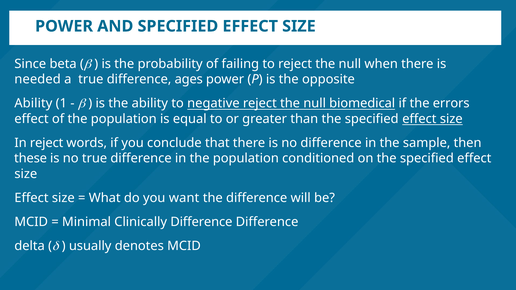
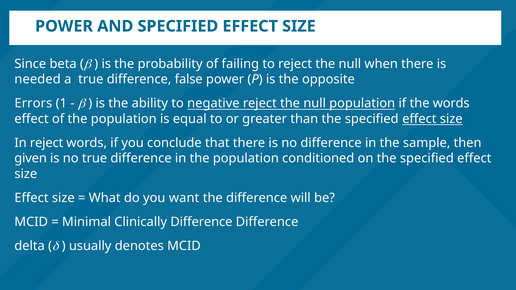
ages: ages -> false (189, 79)
Ability: Ability -> Errors (33, 103)
null biomedical: biomedical -> population (362, 103)
the errors: errors -> words (451, 103)
these: these -> given (31, 158)
